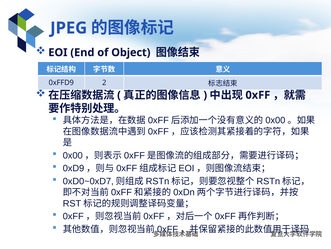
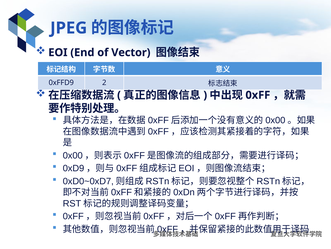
Object: Object -> Vector (131, 52)
